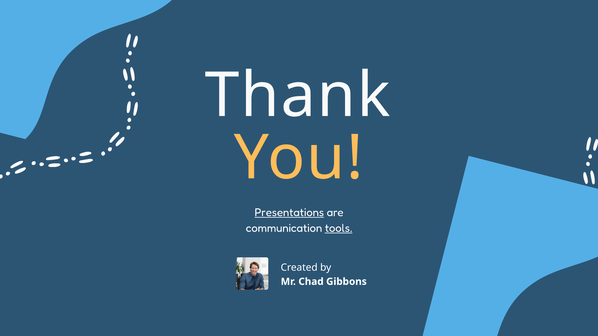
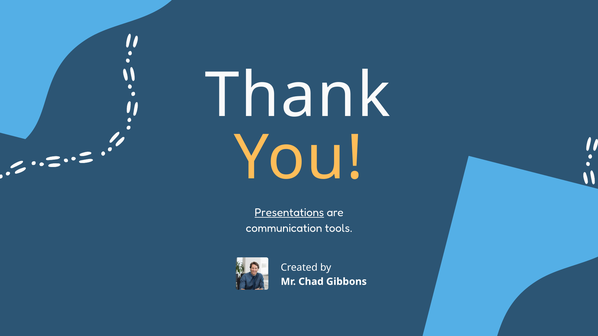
tools underline: present -> none (339, 228)
